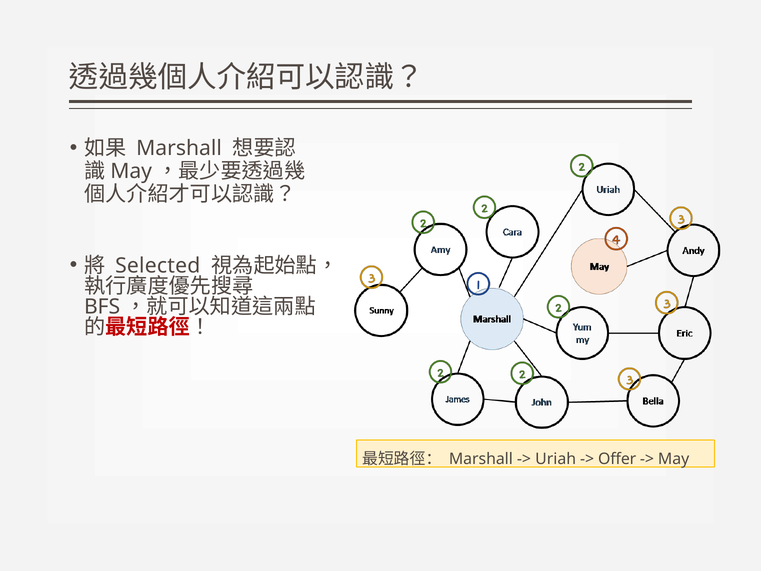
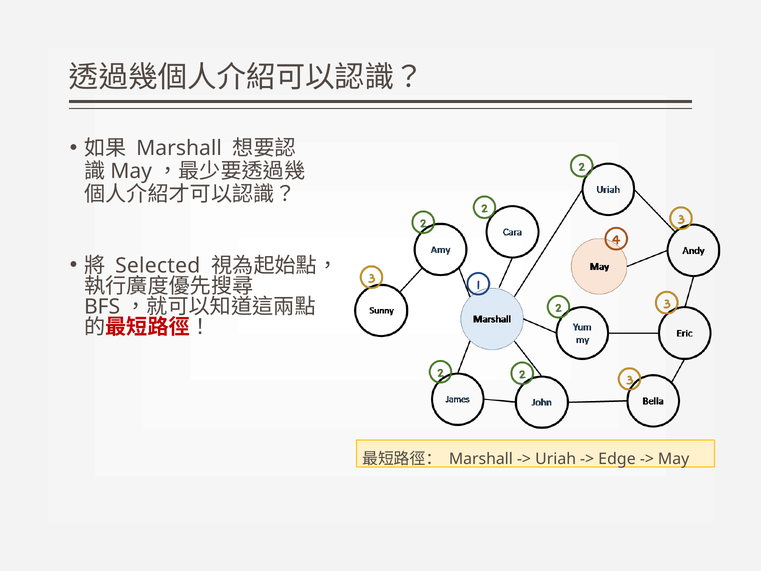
Offer: Offer -> Edge (617, 459)
